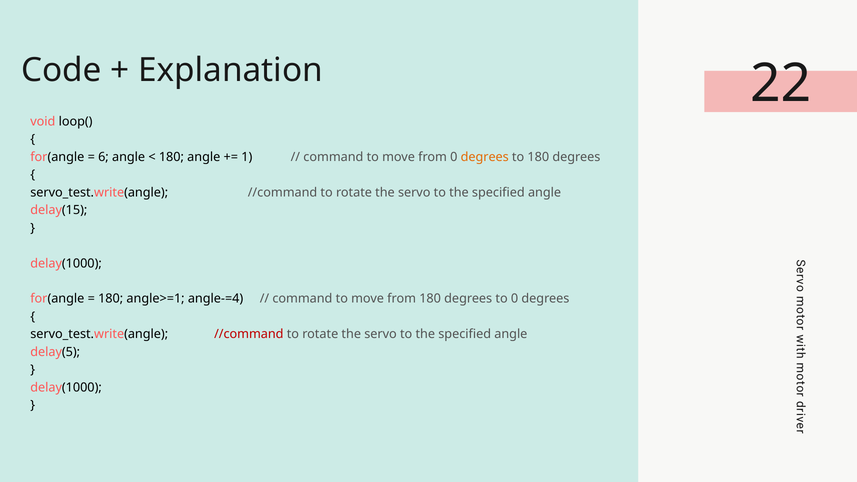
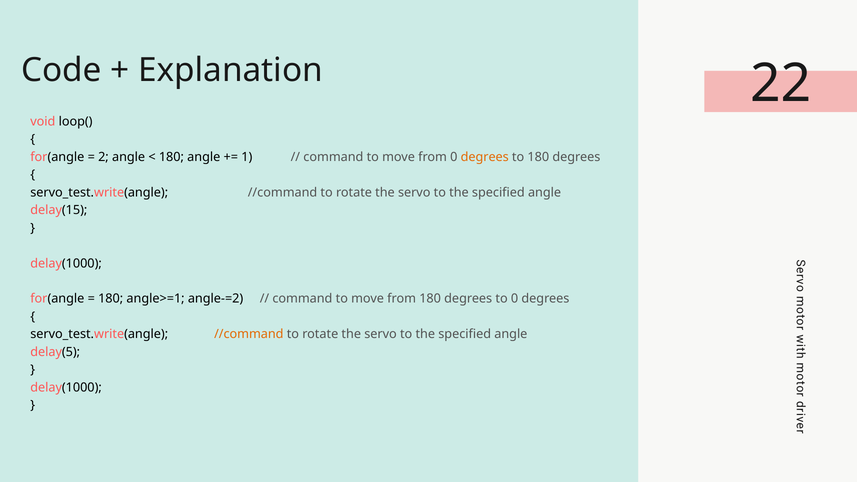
6: 6 -> 2 (103, 157)
angle-=4: angle-=4 -> angle-=2 (216, 299)
//command colour: red -> orange (249, 334)
